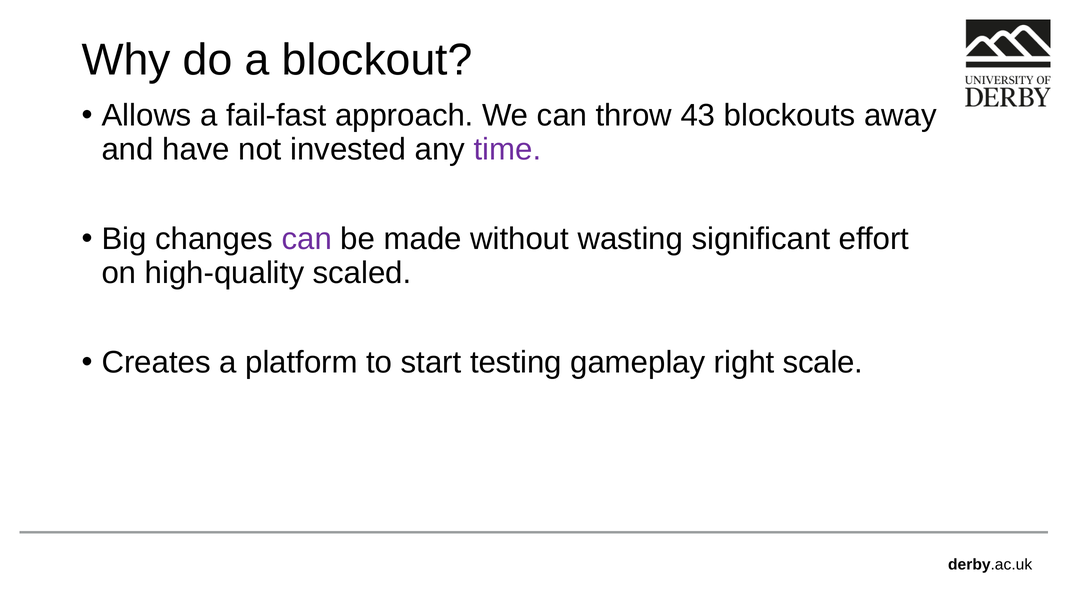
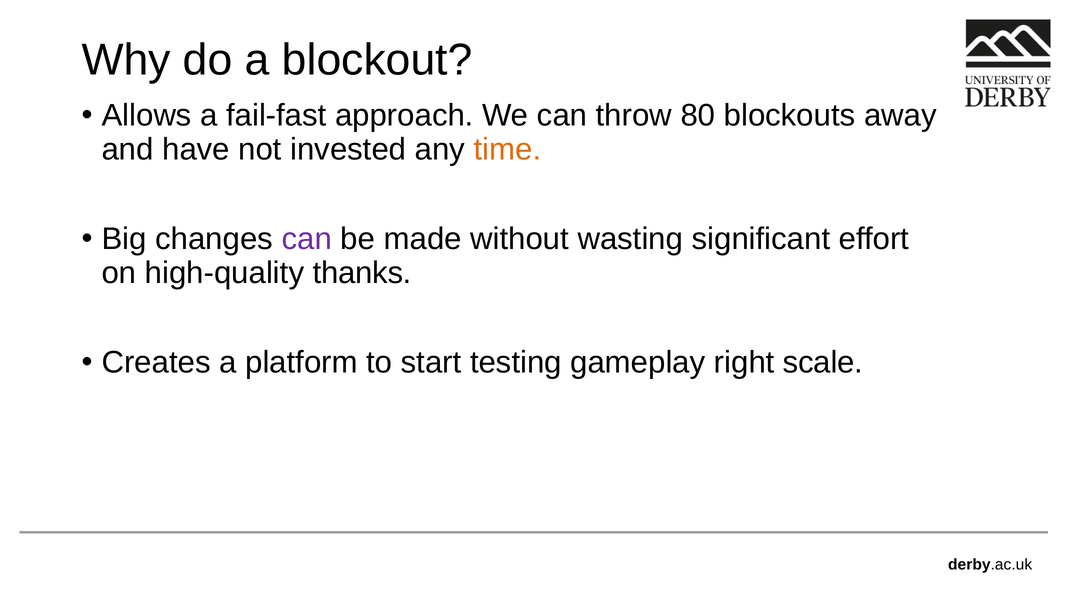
43: 43 -> 80 (698, 116)
time colour: purple -> orange (507, 149)
scaled: scaled -> thanks (362, 273)
